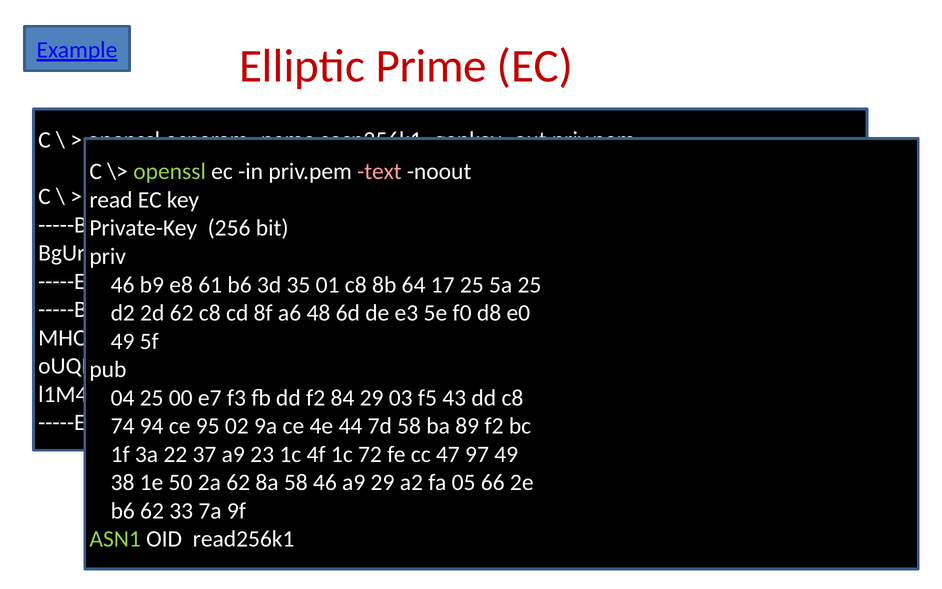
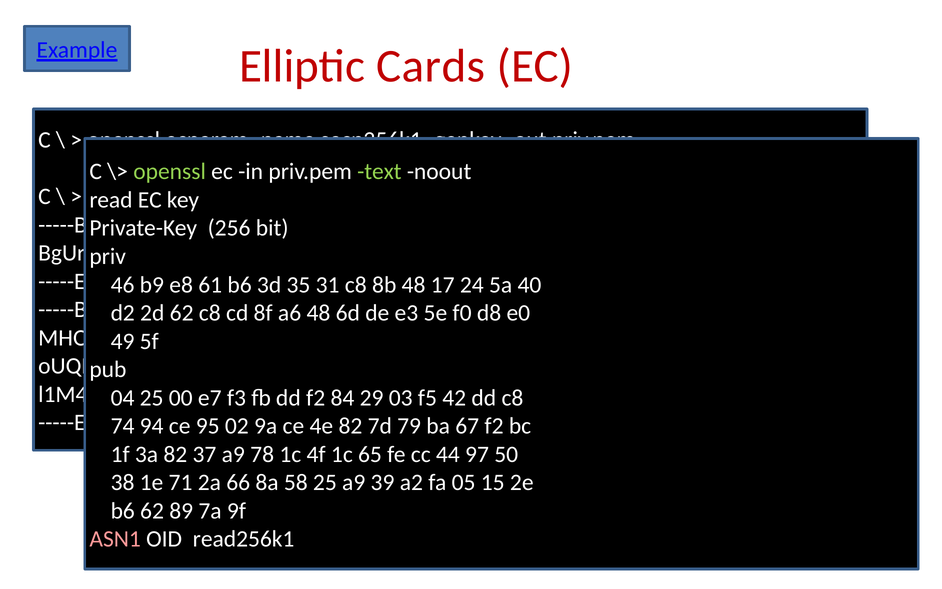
Prime: Prime -> Cards (431, 66)
text colour: pink -> light green (379, 172)
01: 01 -> 31 (328, 285)
8b 64: 64 -> 48 (414, 285)
17 25: 25 -> 24 (472, 285)
5a 25: 25 -> 40 (529, 285)
43: 43 -> 42 (454, 398)
4e 44: 44 -> 82 (350, 426)
7d 58: 58 -> 79 (409, 426)
89: 89 -> 67 (467, 426)
3a 22: 22 -> 82 (175, 454)
23: 23 -> 78 (262, 454)
72: 72 -> 65 (370, 454)
47: 47 -> 44 (448, 454)
97 49: 49 -> 50 (506, 454)
50: 50 -> 71 (181, 482)
2a 62: 62 -> 66 (238, 482)
58 46: 46 -> 25 (325, 482)
a9 29: 29 -> 39 (383, 482)
66: 66 -> 15 (493, 482)
33: 33 -> 89 (181, 511)
ASN1 colour: light green -> pink (115, 539)
